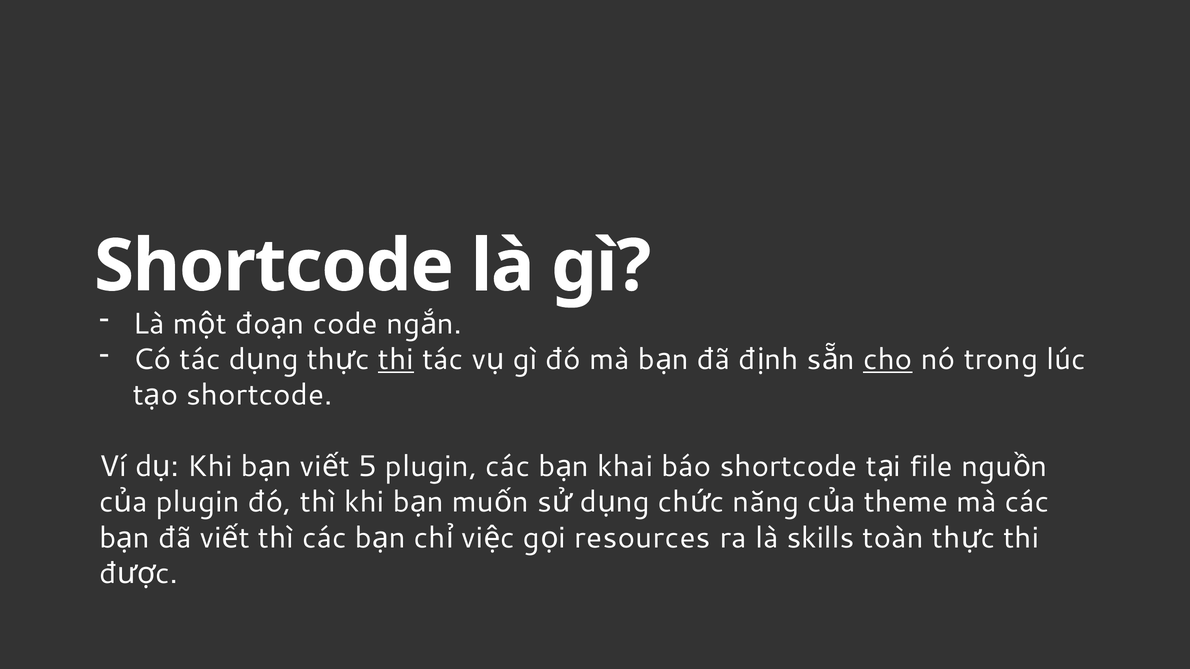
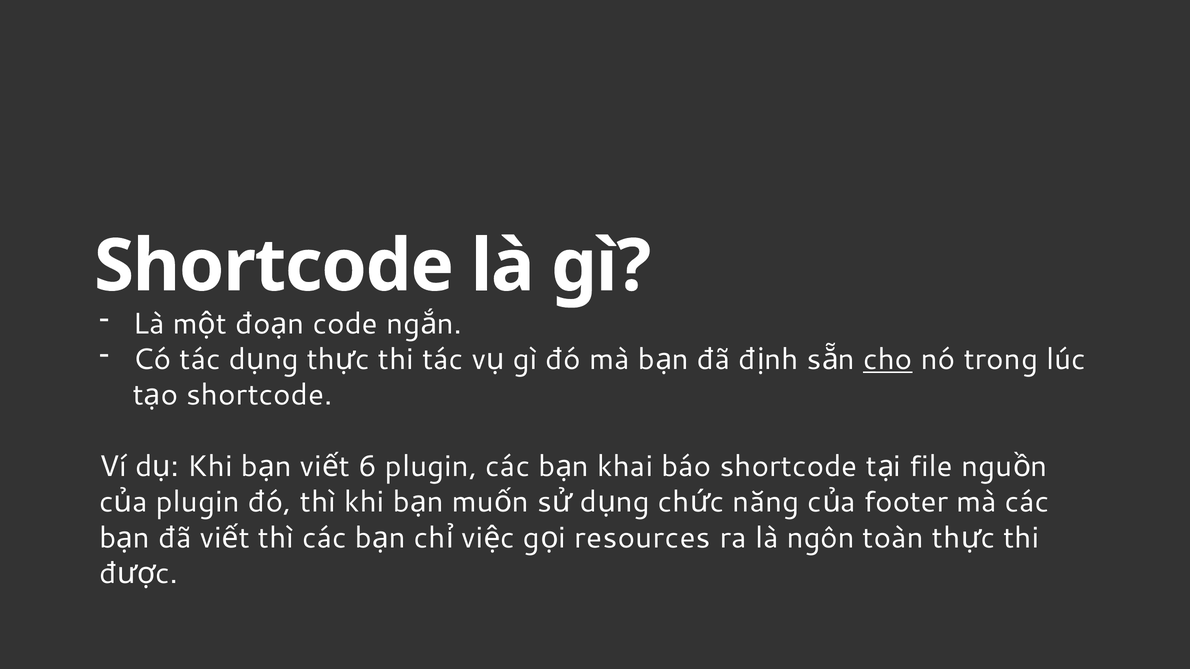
thi underline: present -> none (396, 360)
5: 5 -> 6 (367, 467)
theme: theme -> footer (906, 502)
skills: skills -> ngôn (821, 538)
